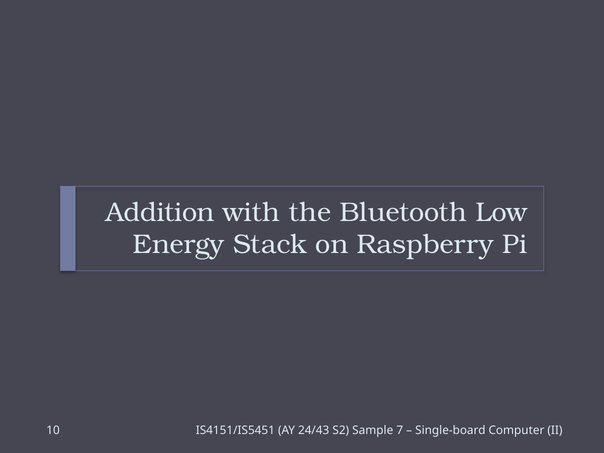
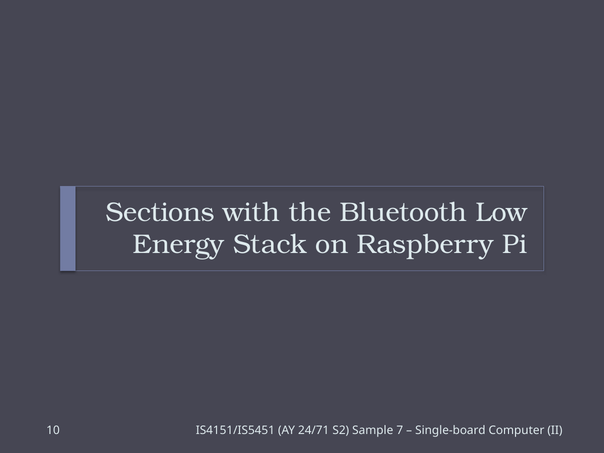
Addition: Addition -> Sections (160, 212)
24/43: 24/43 -> 24/71 (314, 431)
